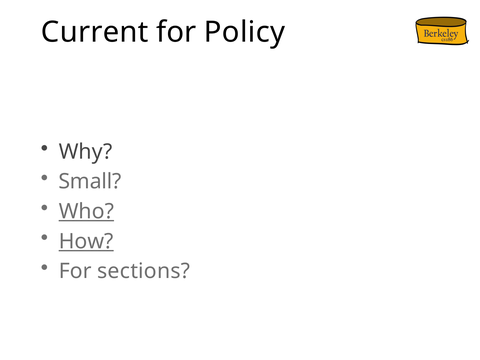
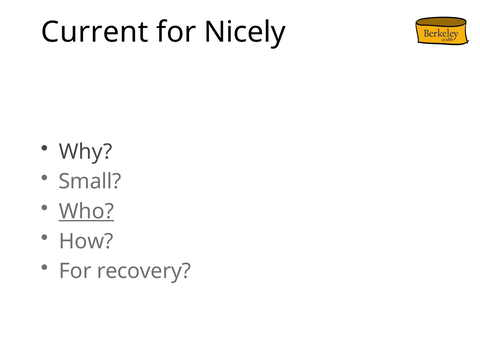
Policy: Policy -> Nicely (245, 32)
How underline: present -> none (86, 241)
sections: sections -> recovery (144, 271)
